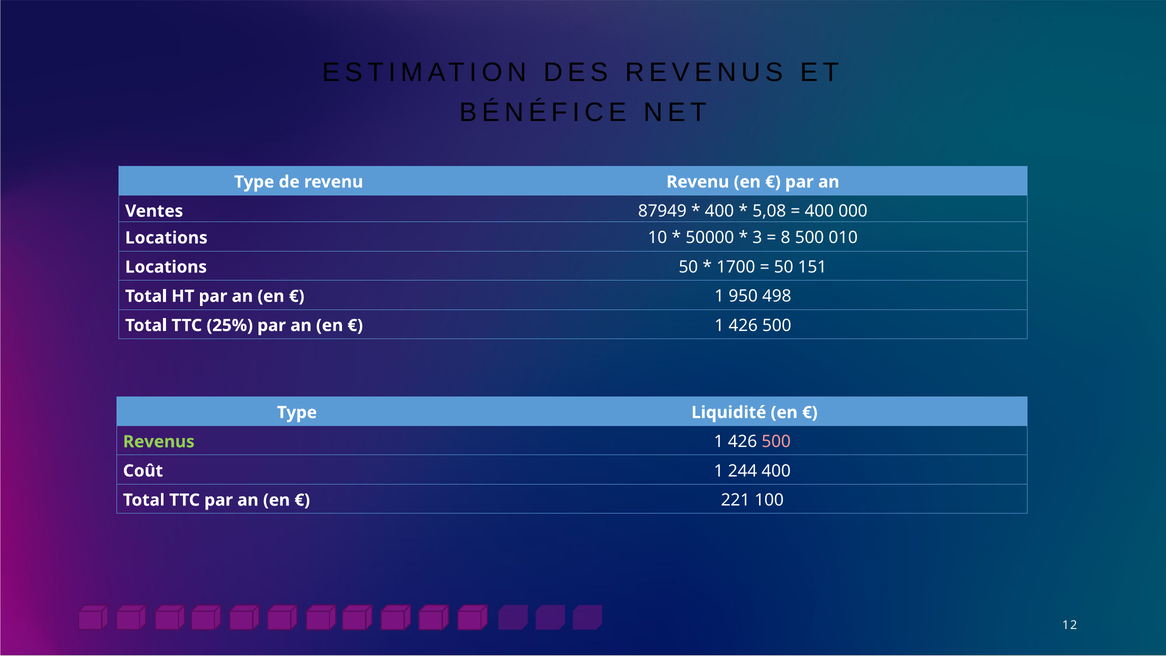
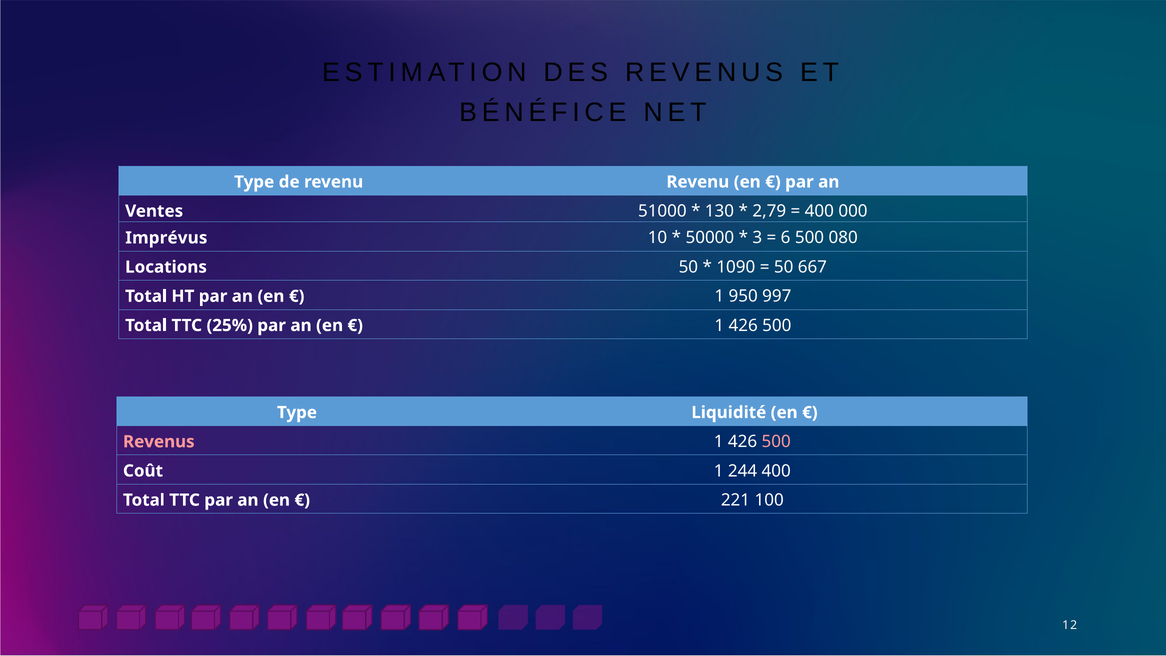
87949: 87949 -> 51000 (662, 211)
400: 400 -> 130 (719, 211)
5,08: 5,08 -> 2,79 (769, 211)
Locations: Locations -> Imprévus (166, 238)
8: 8 -> 6 (786, 238)
010: 010 -> 080 (843, 238)
1700: 1700 -> 1090 (736, 267)
151: 151 -> 667 (812, 267)
498: 498 -> 997 (777, 296)
Revenus colour: light green -> pink (159, 442)
